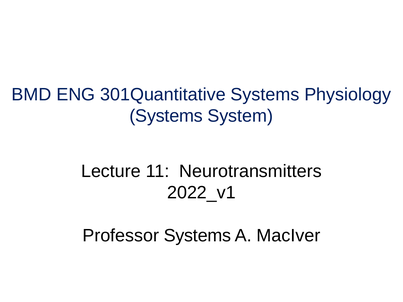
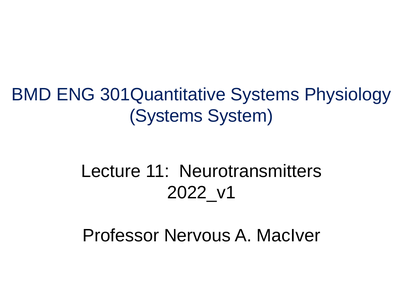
Professor Systems: Systems -> Nervous (197, 236)
